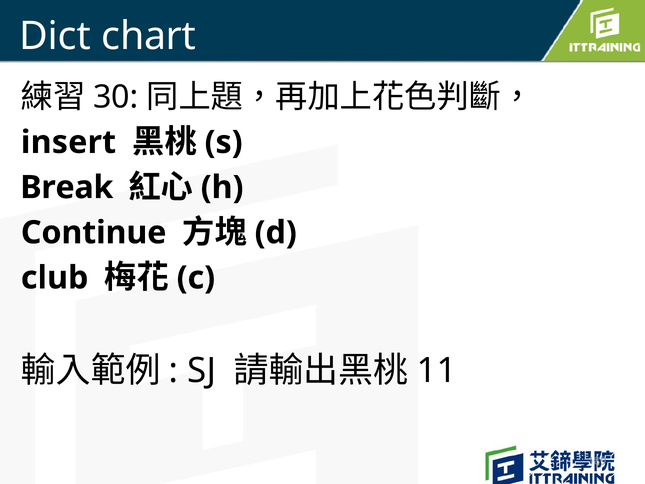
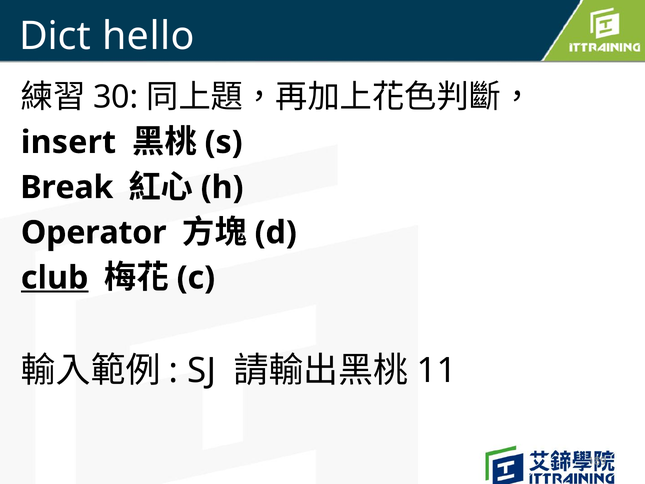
chart: chart -> hello (148, 36)
Continue: Continue -> Operator (94, 233)
club underline: none -> present (55, 278)
